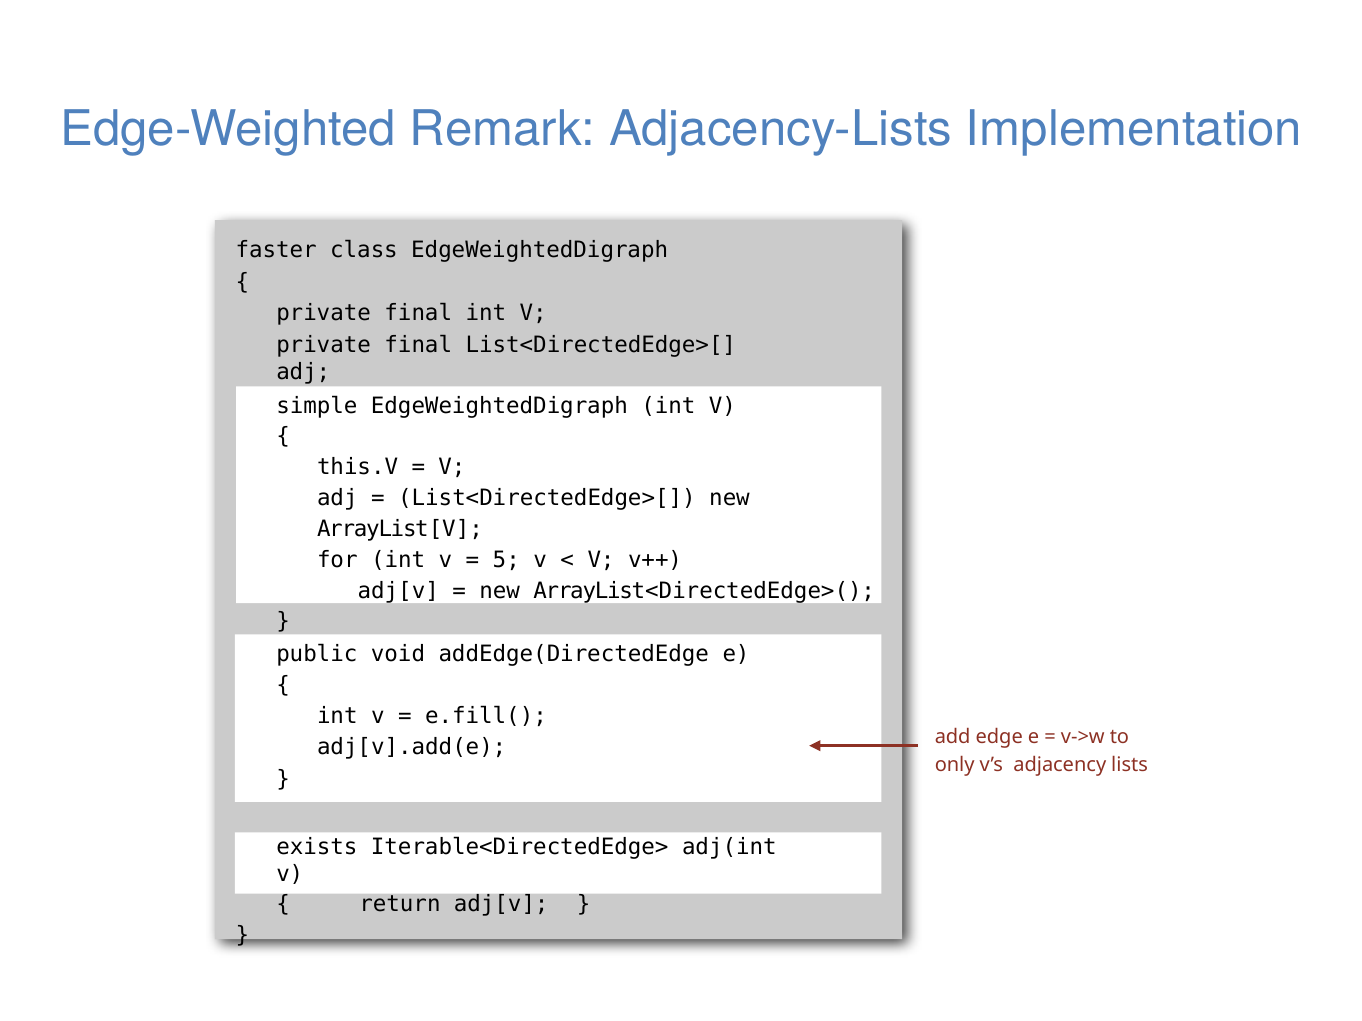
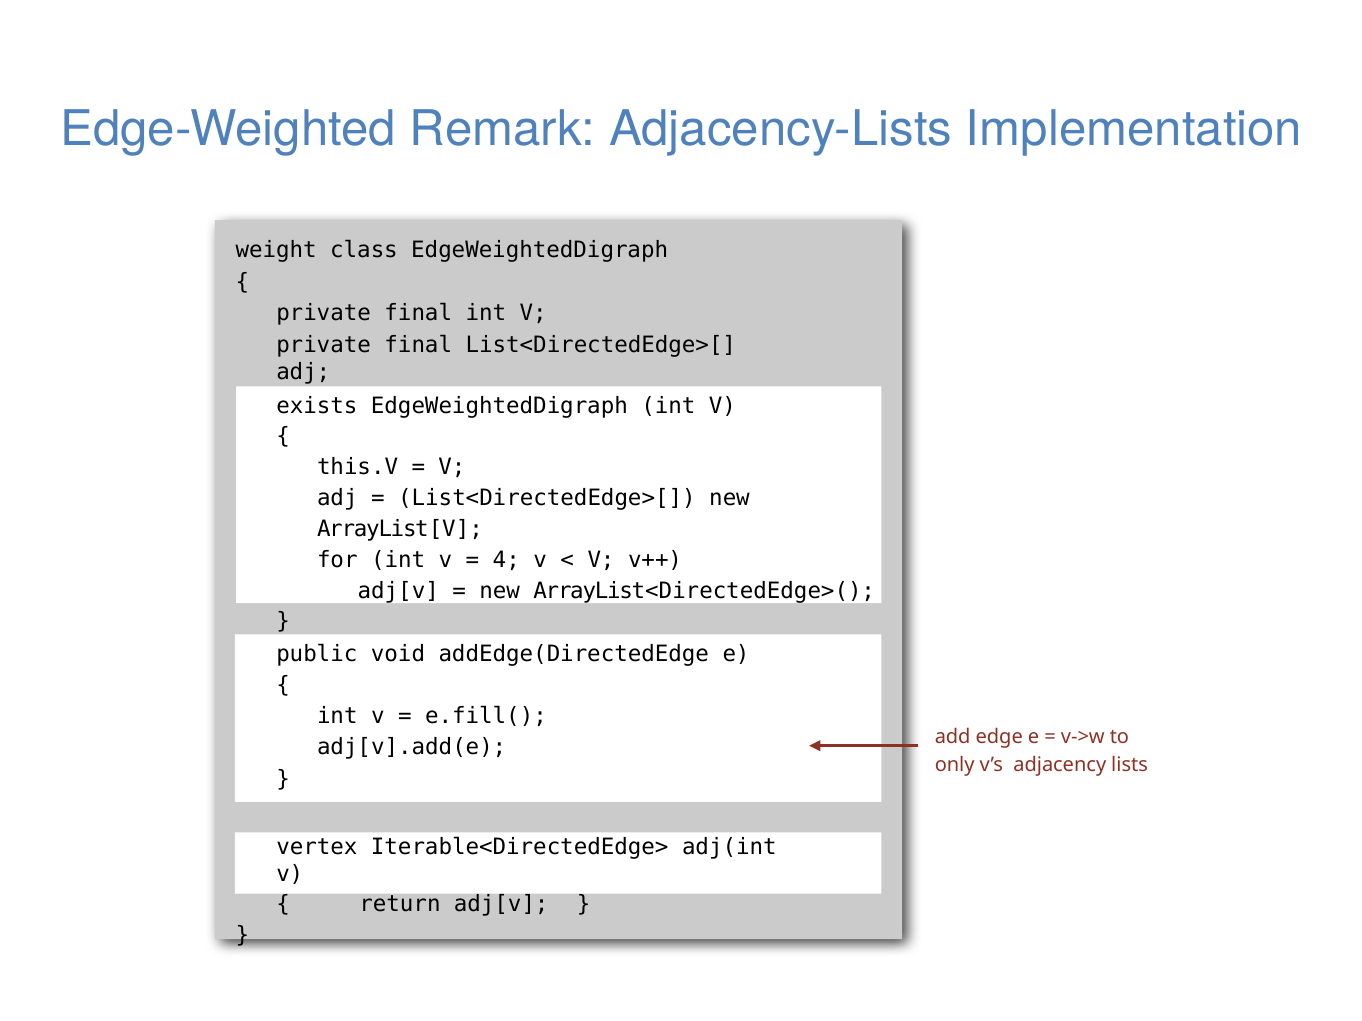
faster: faster -> weight (276, 250)
simple: simple -> exists (317, 406)
5: 5 -> 4 (506, 560)
exists: exists -> vertex (317, 847)
